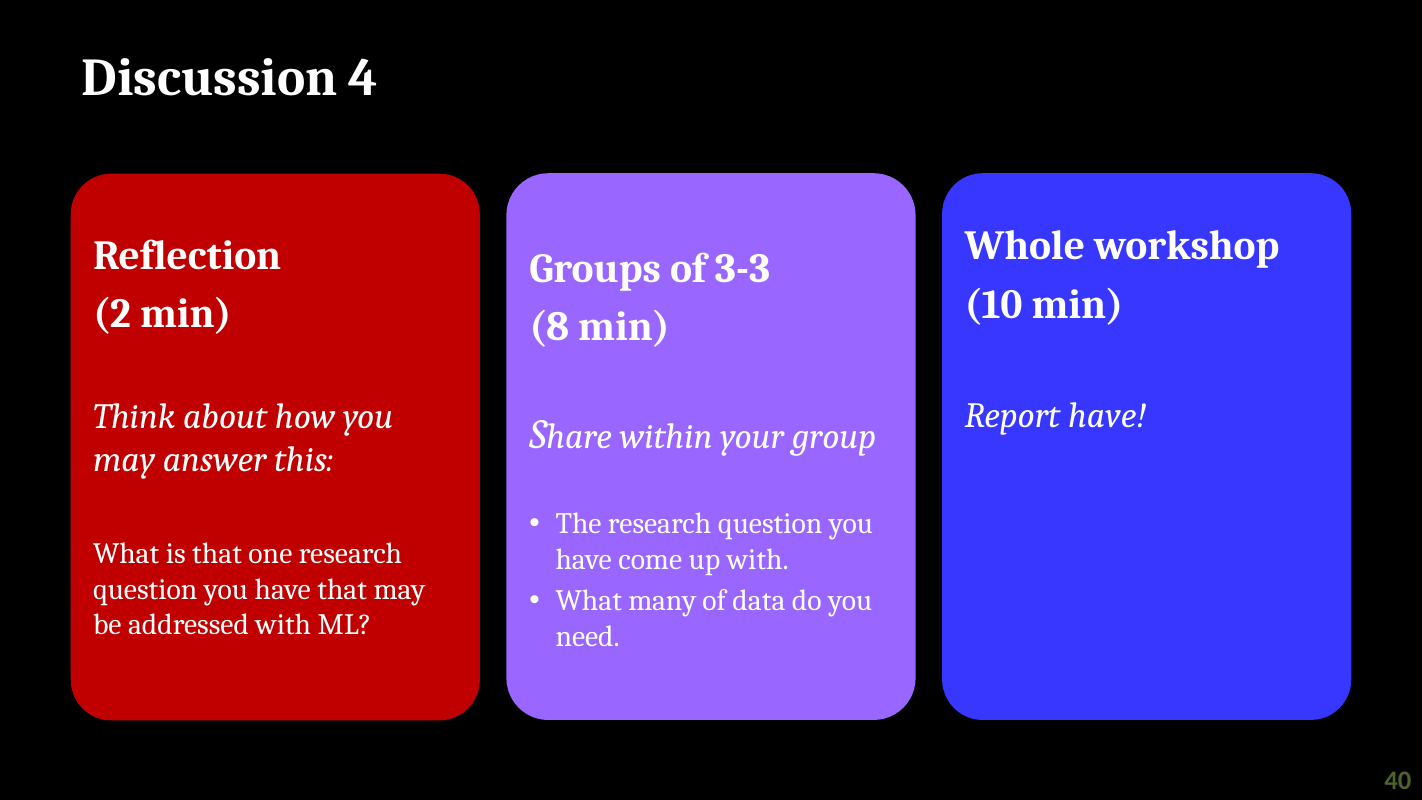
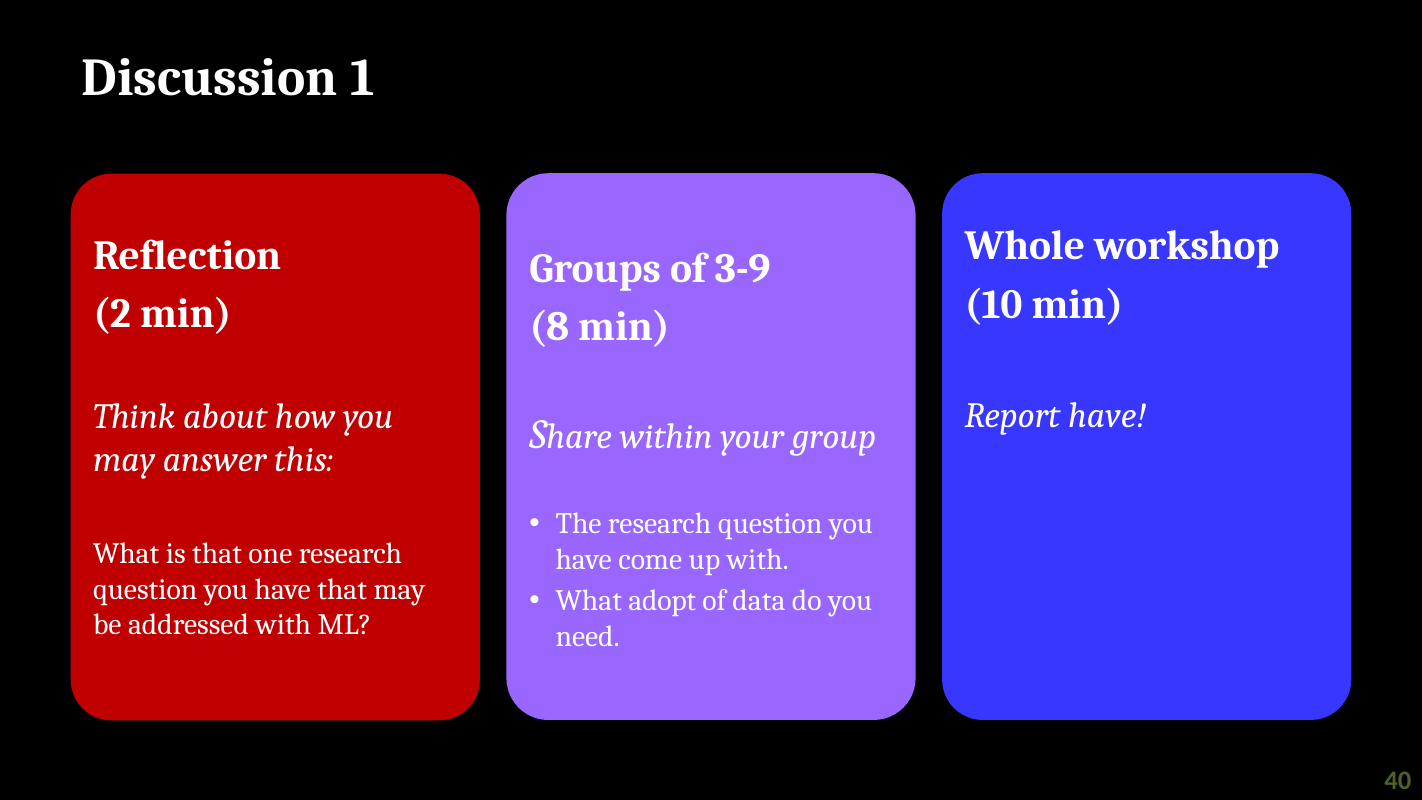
4: 4 -> 1 (363, 78)
3-3: 3-3 -> 3-9 (743, 269)
many: many -> adopt (662, 601)
